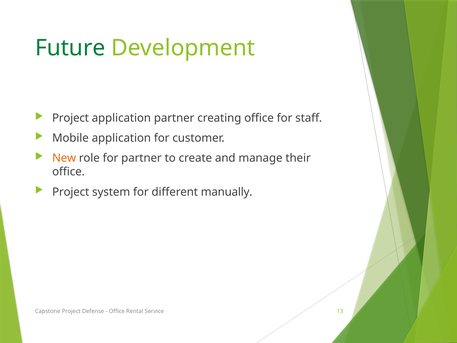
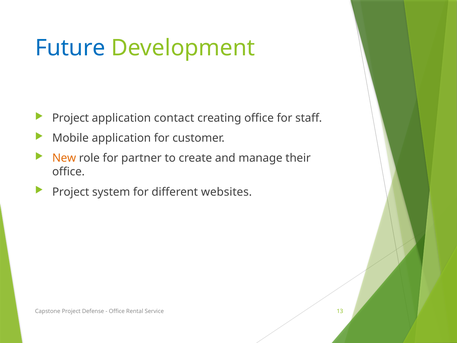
Future colour: green -> blue (70, 48)
application partner: partner -> contact (174, 118)
manually: manually -> websites (227, 192)
